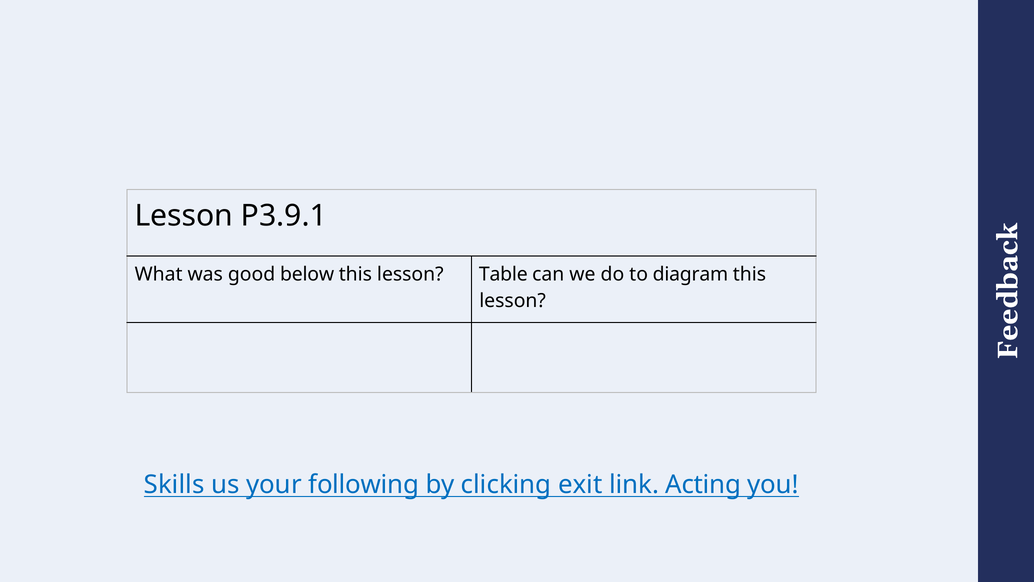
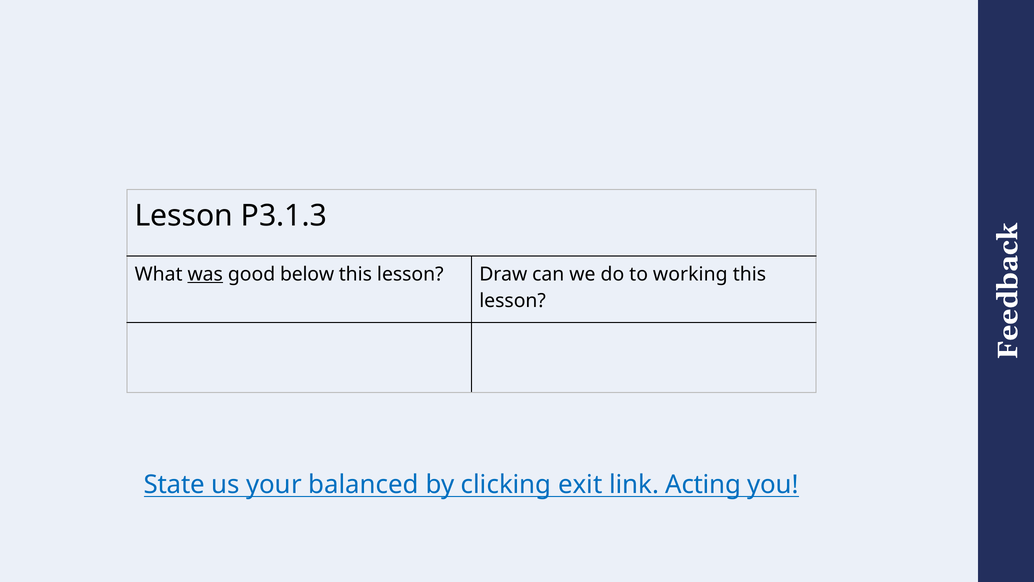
P3.9.1: P3.9.1 -> P3.1.3 (284, 215)
was underline: none -> present (205, 274)
Table: Table -> Draw (503, 274)
diagram: diagram -> working (690, 274)
Skills: Skills -> State (174, 484)
following: following -> balanced (364, 484)
